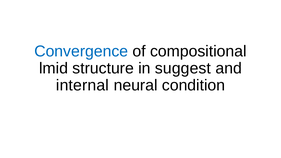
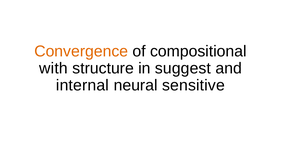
Convergence colour: blue -> orange (81, 51)
lmid: lmid -> with (53, 68)
condition: condition -> sensitive (193, 85)
